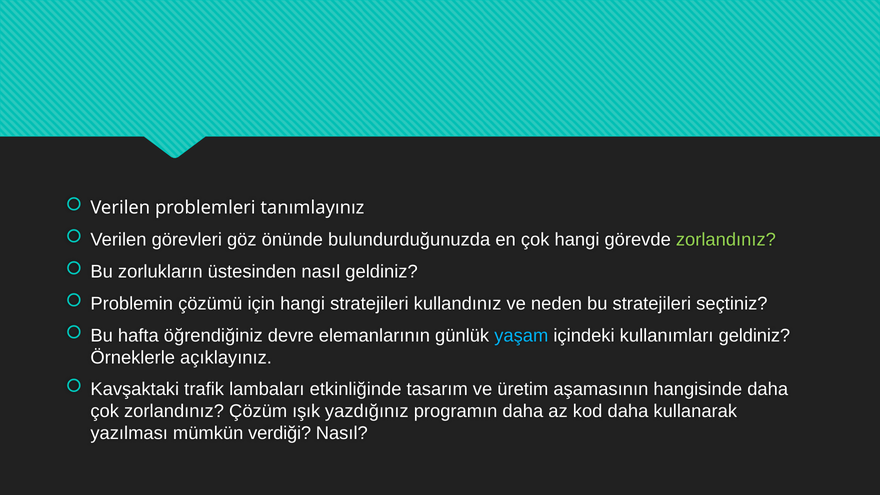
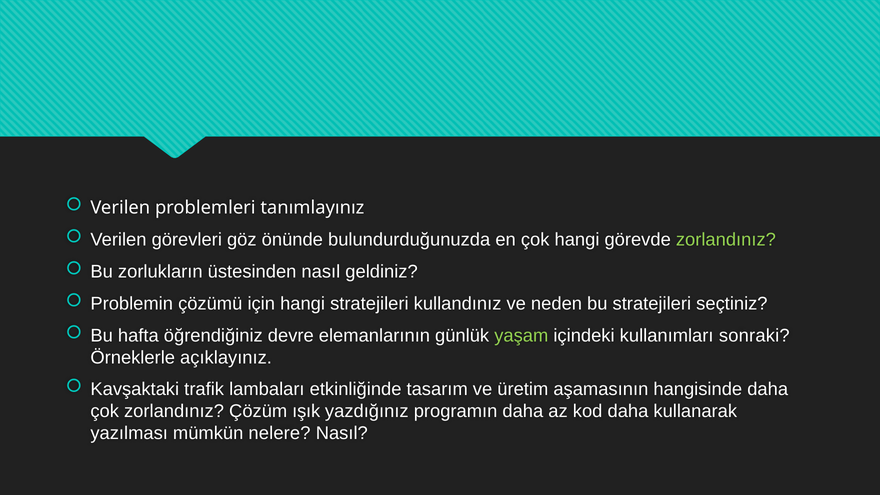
yaşam colour: light blue -> light green (521, 336)
kullanımları geldiniz: geldiniz -> sonraki (754, 336)
verdiği: verdiği -> nelere (280, 433)
